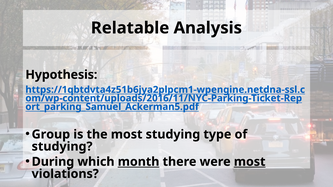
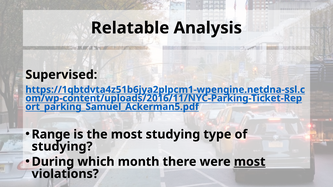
Hypothesis: Hypothesis -> Supervised (61, 75)
Group: Group -> Range (51, 135)
month underline: present -> none (139, 162)
